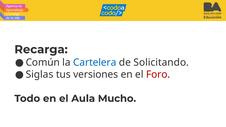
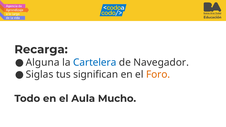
Común: Común -> Alguna (43, 62)
Solicitando: Solicitando -> Navegador (161, 62)
versiones: versiones -> significan (96, 74)
Foro colour: red -> orange (158, 74)
